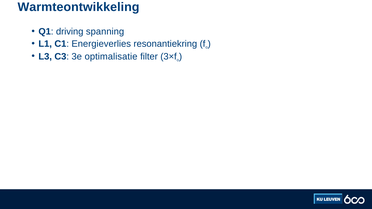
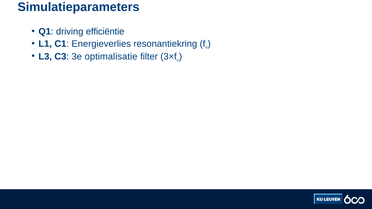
Warmteontwikkeling: Warmteontwikkeling -> Simulatieparameters (79, 7)
spanning: spanning -> efficiëntie (105, 31)
